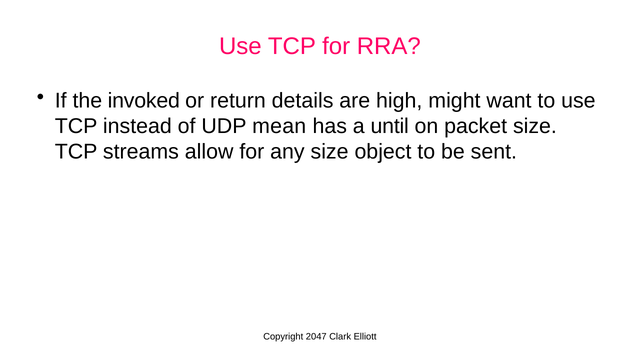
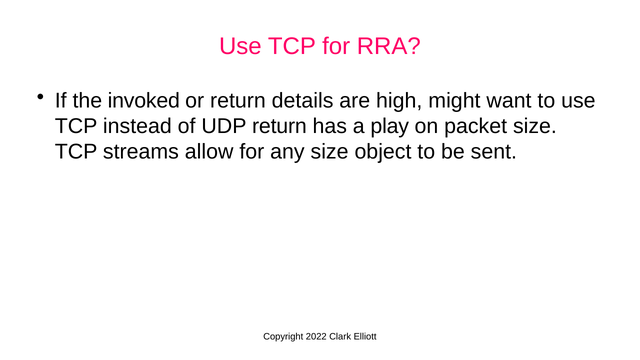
UDP mean: mean -> return (279, 126)
until: until -> play (390, 126)
2047: 2047 -> 2022 (316, 336)
